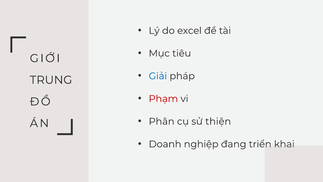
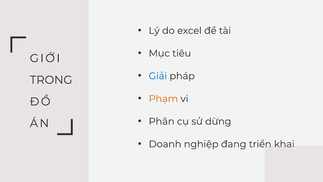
TRUNG: TRUNG -> TRONG (51, 80)
Phạm colour: red -> orange (163, 99)
thiện: thiện -> dừng (218, 121)
